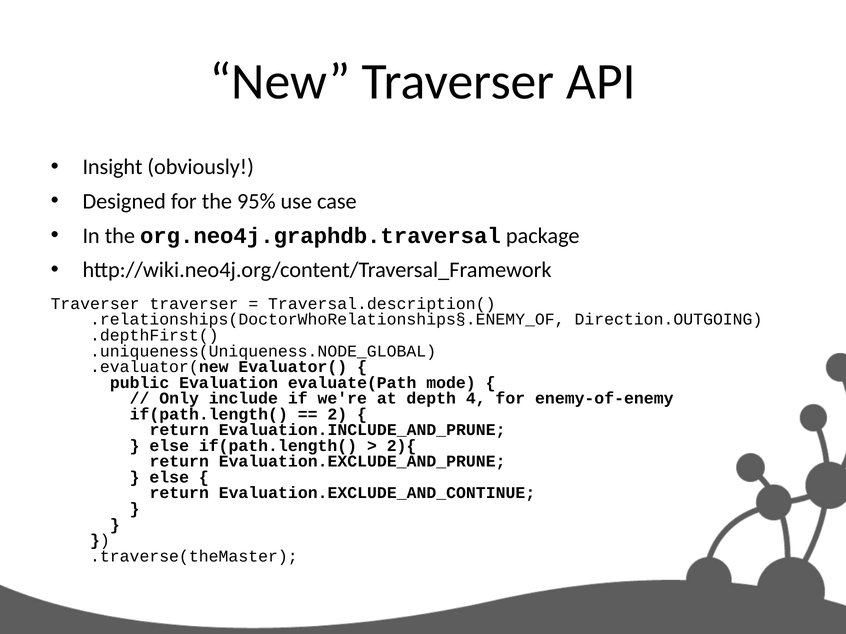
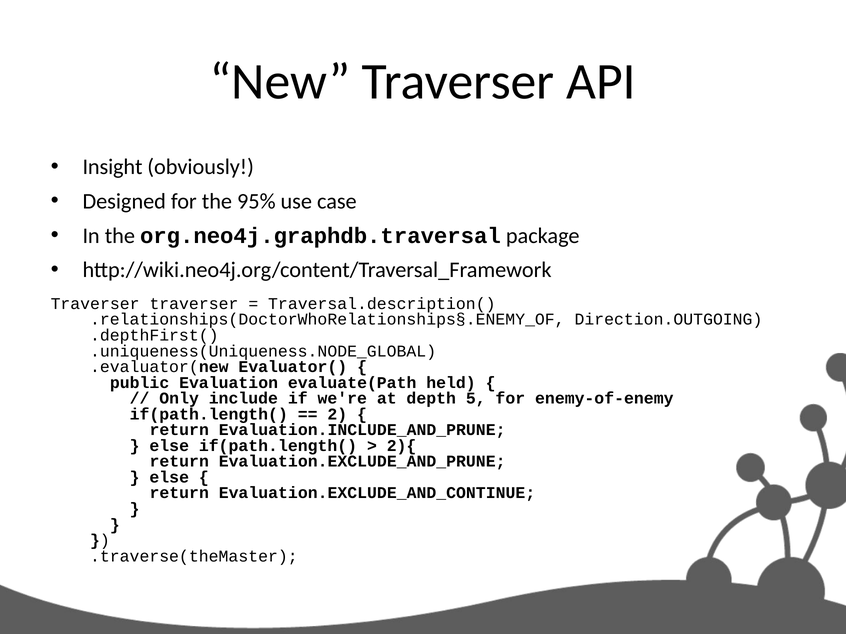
mode: mode -> held (451, 383)
4: 4 -> 5 (476, 399)
